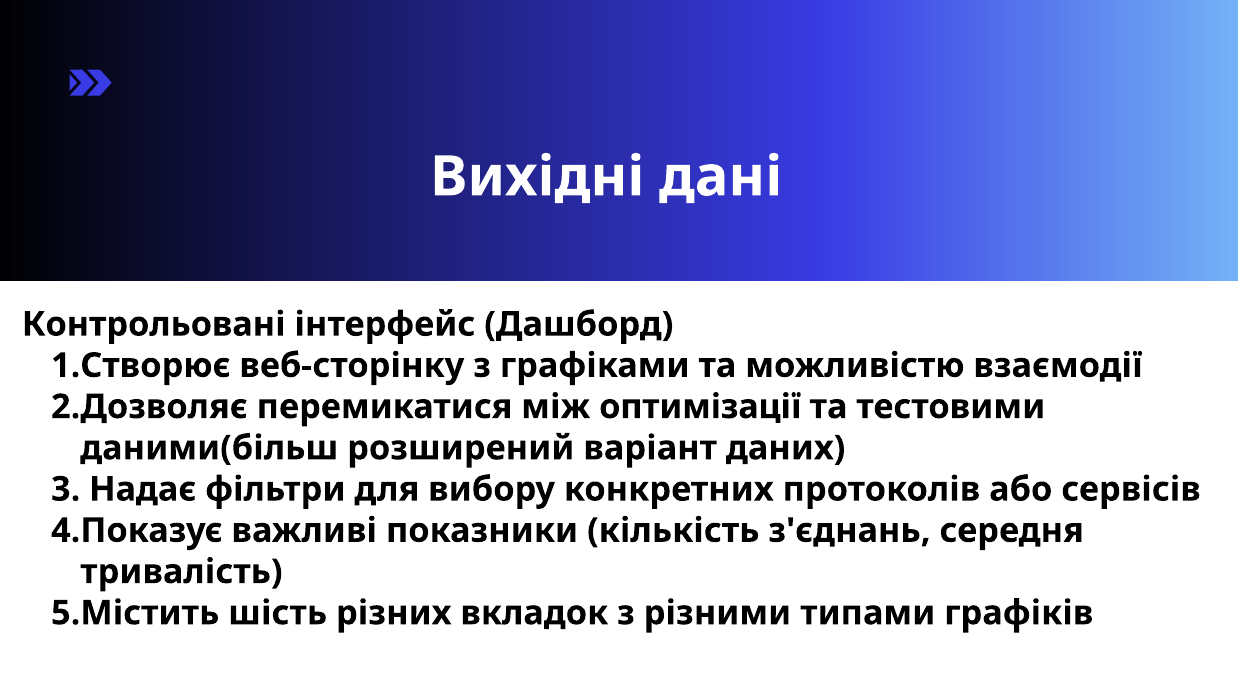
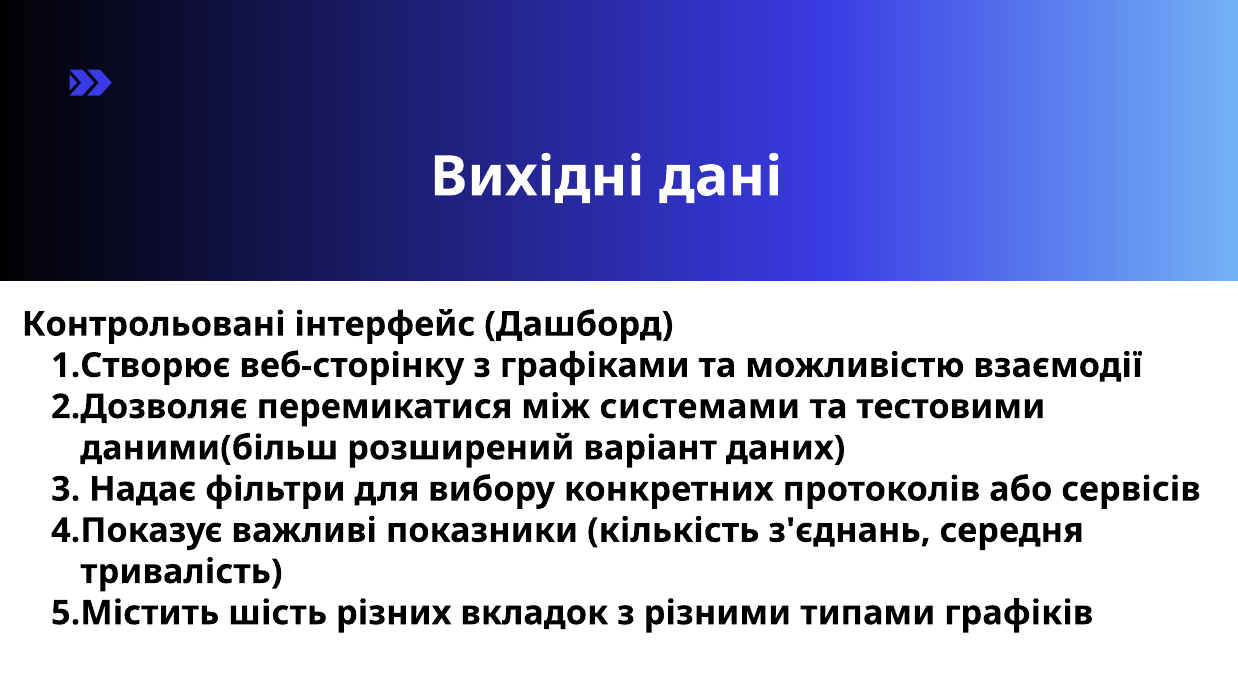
оптимізації: оптимізації -> системами (700, 407)
